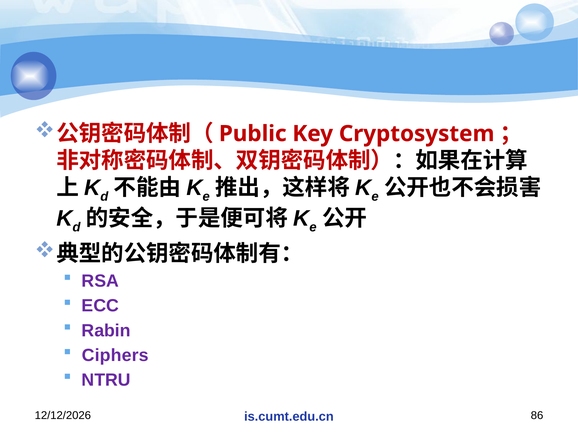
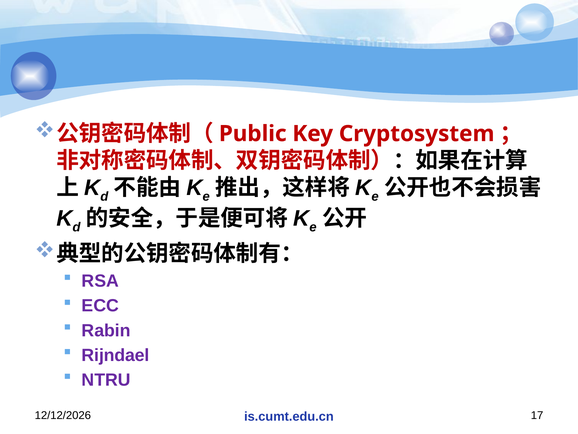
Ciphers: Ciphers -> Rijndael (115, 355)
86: 86 -> 17 (537, 415)
